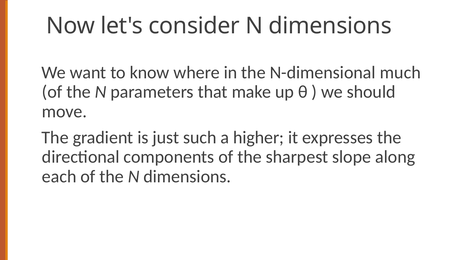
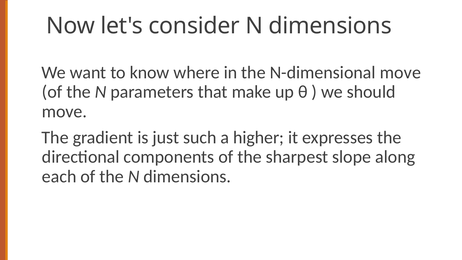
N-dimensional much: much -> move (400, 73)
